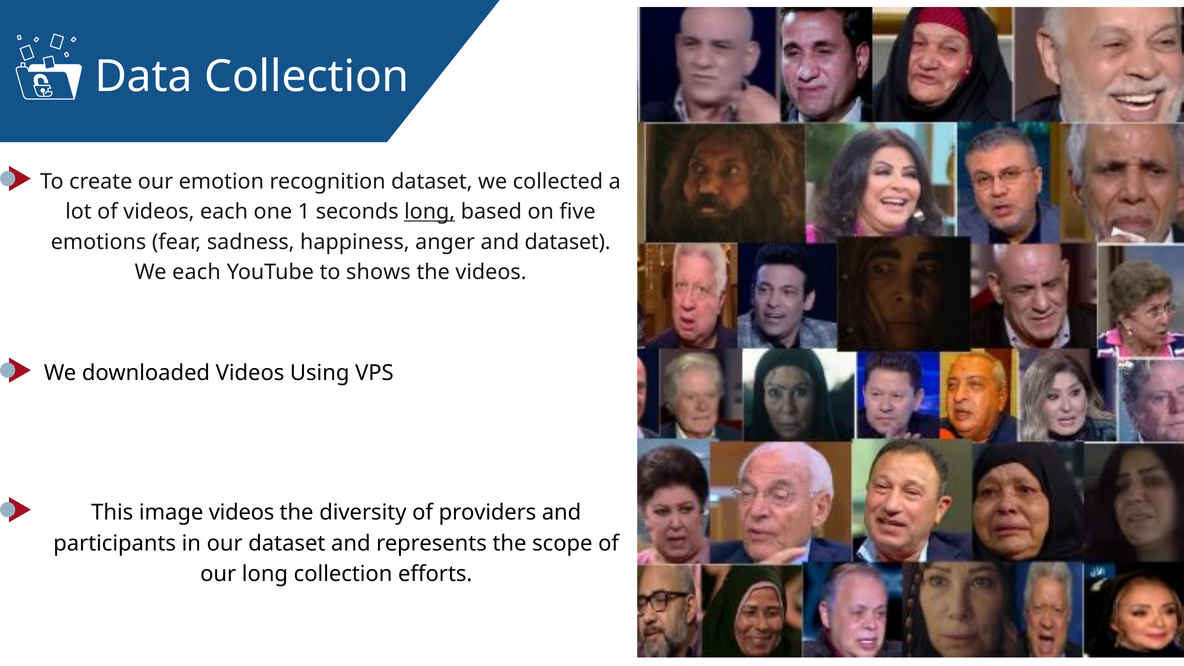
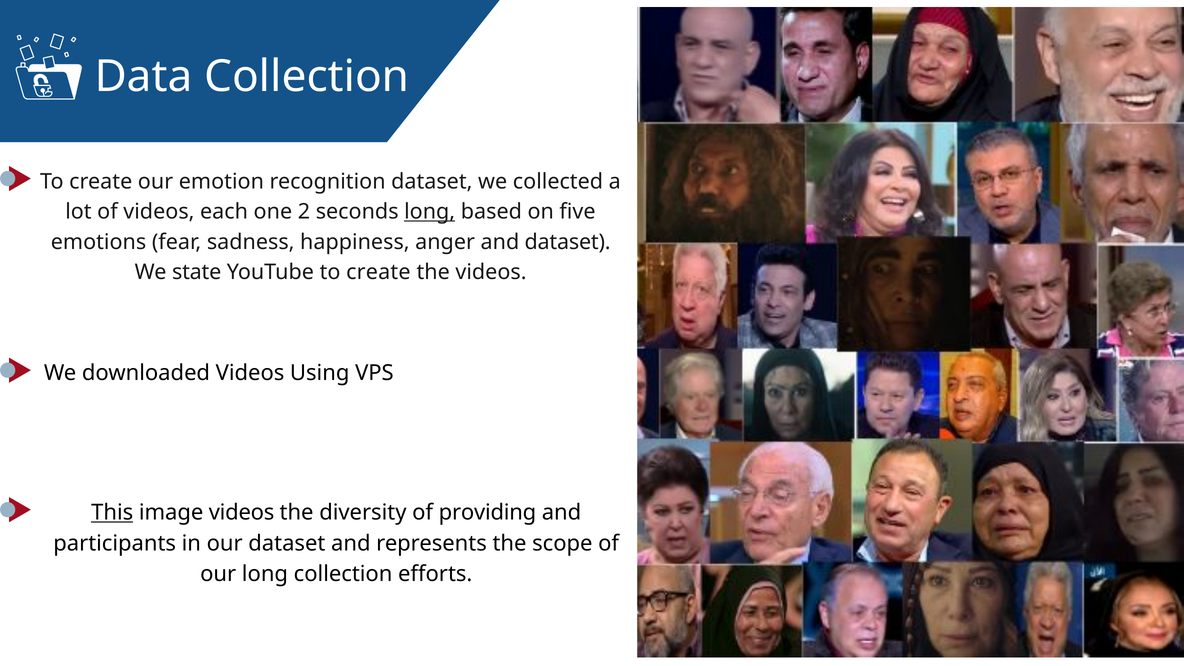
1: 1 -> 2 (304, 212)
We each: each -> state (197, 272)
YouTube to shows: shows -> create (378, 272)
This underline: none -> present (112, 513)
providers: providers -> providing (488, 513)
